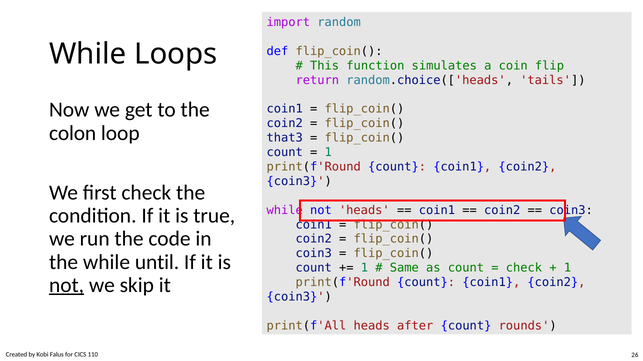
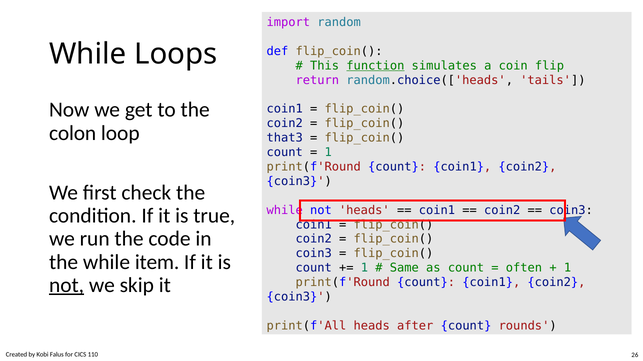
function underline: none -> present (375, 66)
until: until -> item (157, 263)
check: check -> often (524, 268)
